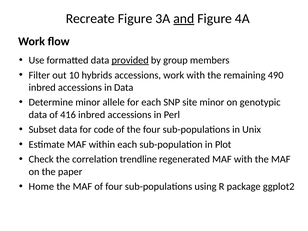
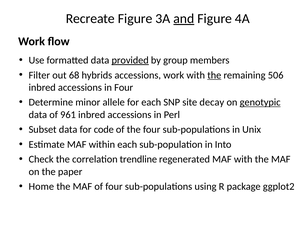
10: 10 -> 68 (74, 75)
the underline: none -> present (214, 75)
490: 490 -> 506 (276, 75)
in Data: Data -> Four (124, 87)
site minor: minor -> decay (212, 102)
genotypic underline: none -> present (260, 102)
416: 416 -> 961 (68, 115)
Plot: Plot -> Into (223, 144)
